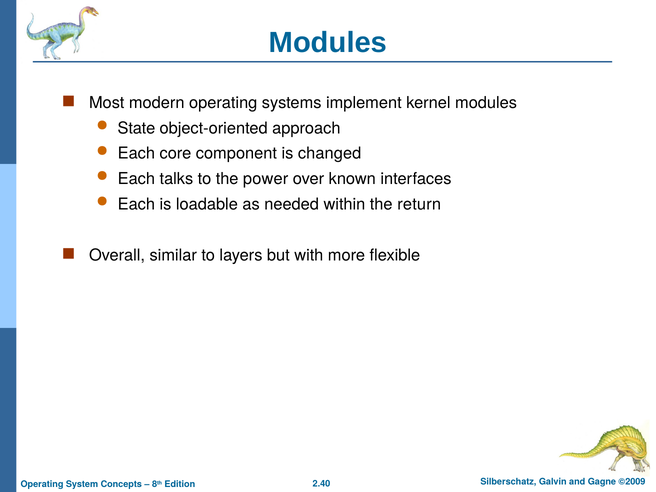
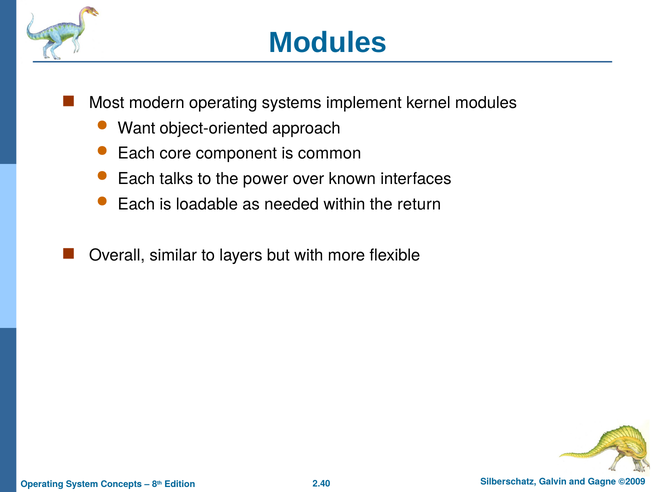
State: State -> Want (136, 128)
changed: changed -> common (330, 154)
